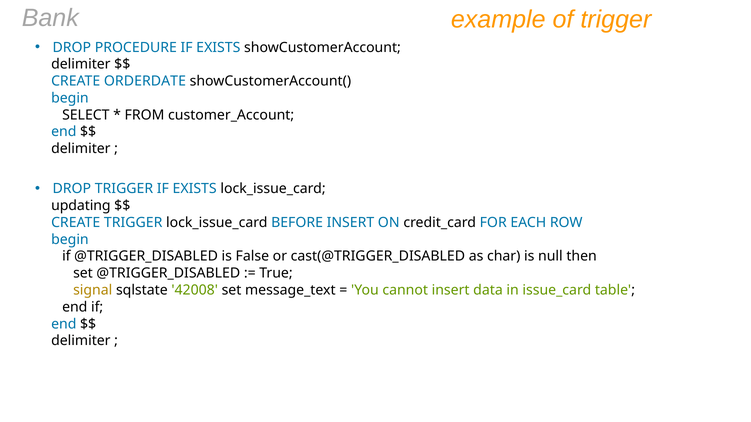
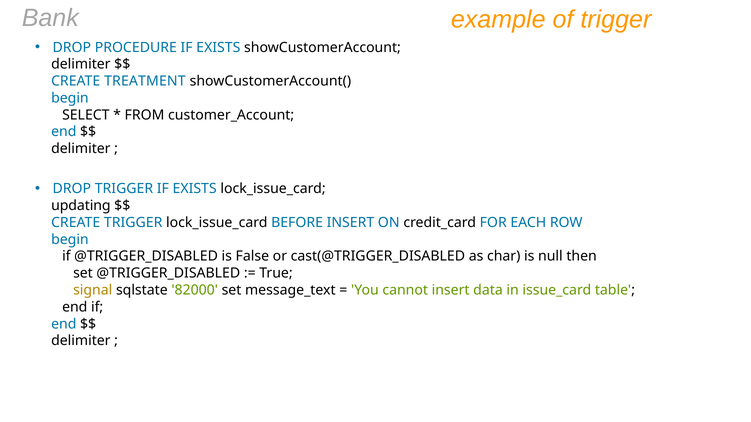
ORDERDATE: ORDERDATE -> TREATMENT (145, 81)
42008: 42008 -> 82000 (195, 290)
